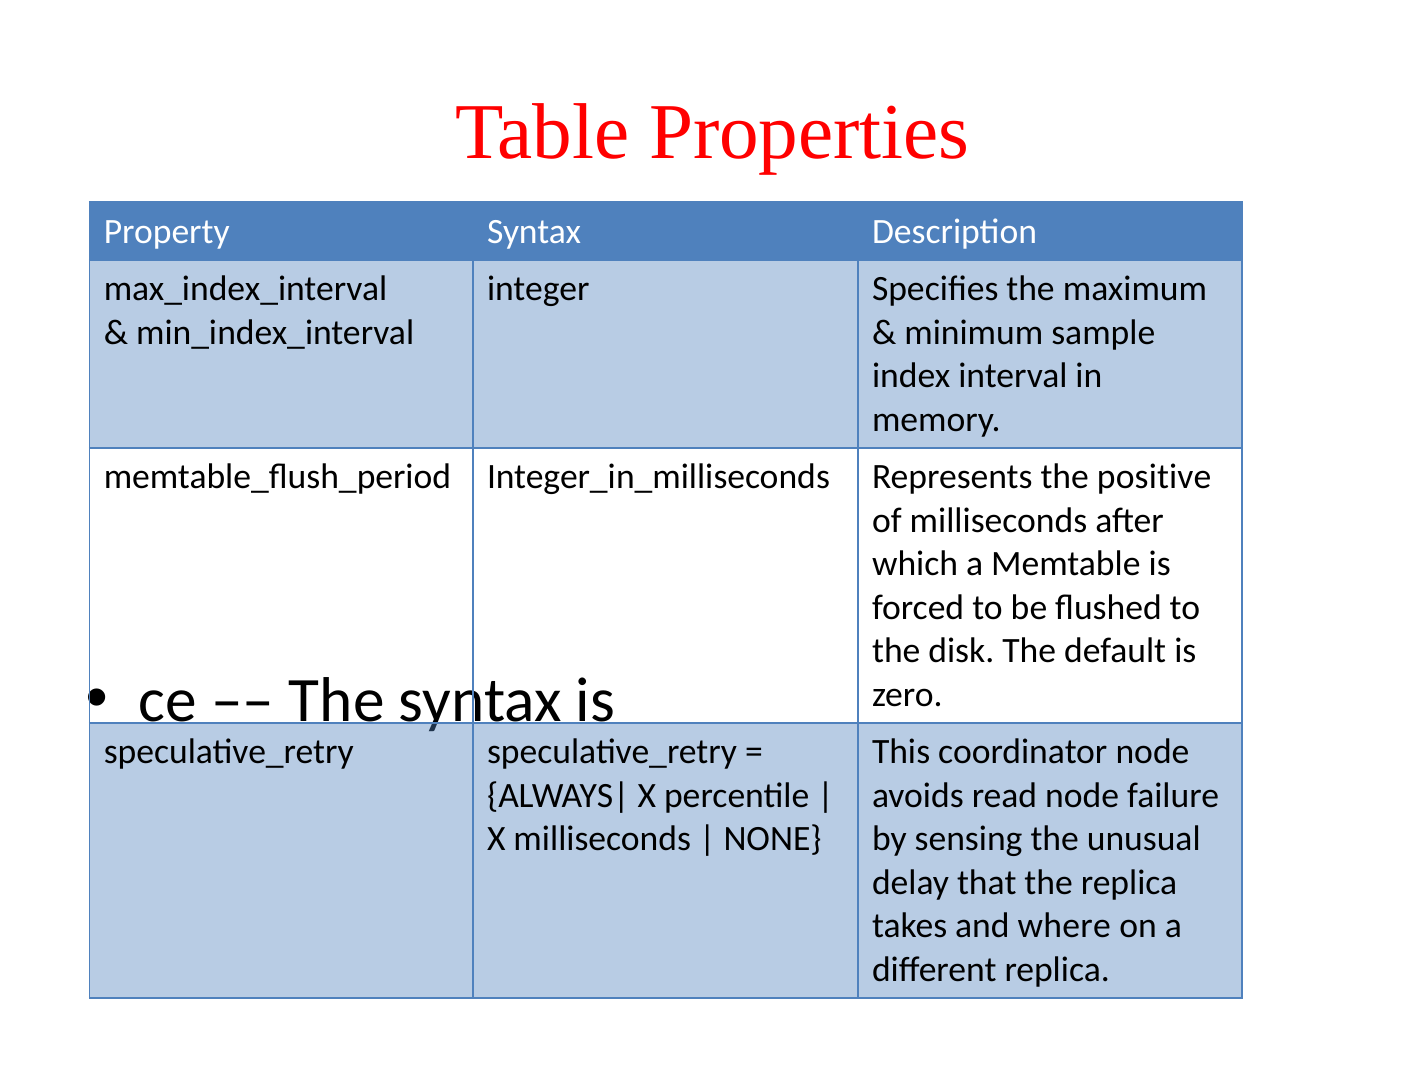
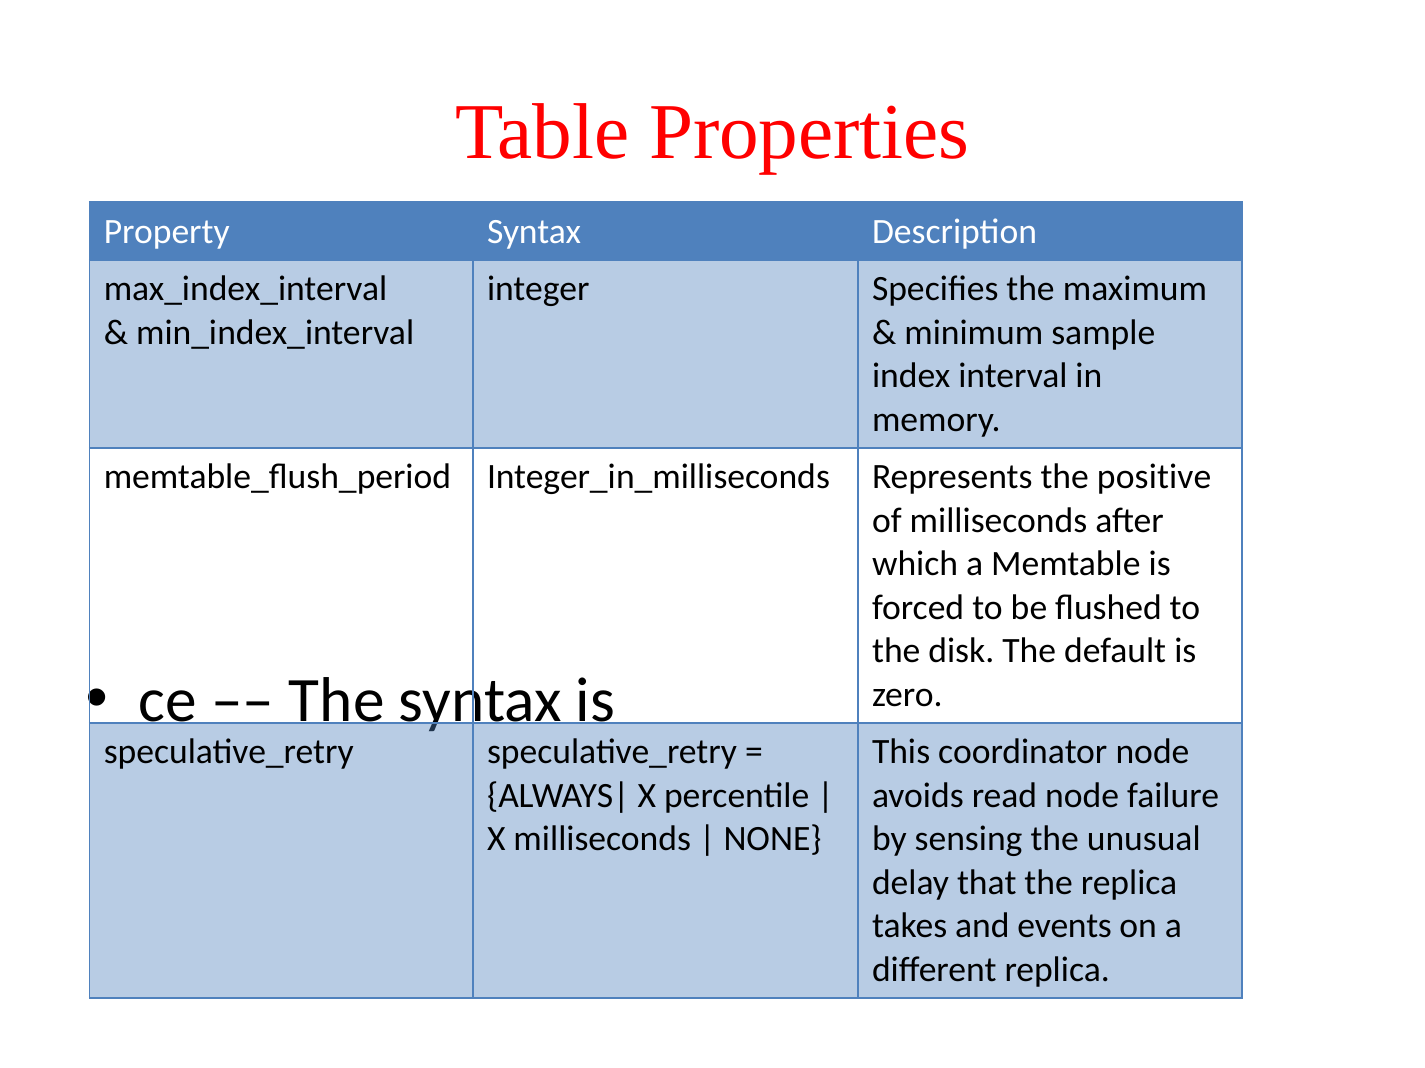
where: where -> events (1065, 927)
